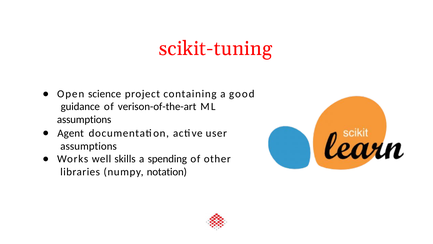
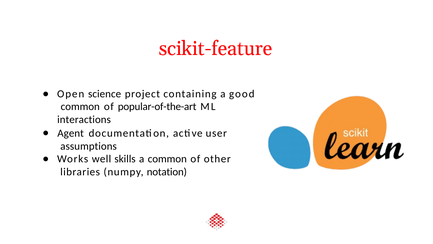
scikit-tuning: scikit-tuning -> scikit-feature (216, 48)
guidance: guidance -> common (80, 107)
verison-of-the-art: verison-of-the-art -> popular-of-the-art (157, 107)
assumptions: assumptions -> interactions (84, 119)
a spending: spending -> common (167, 159)
